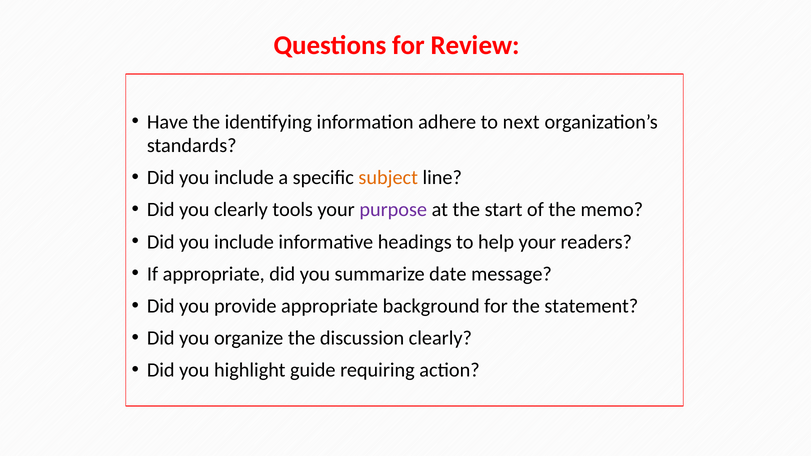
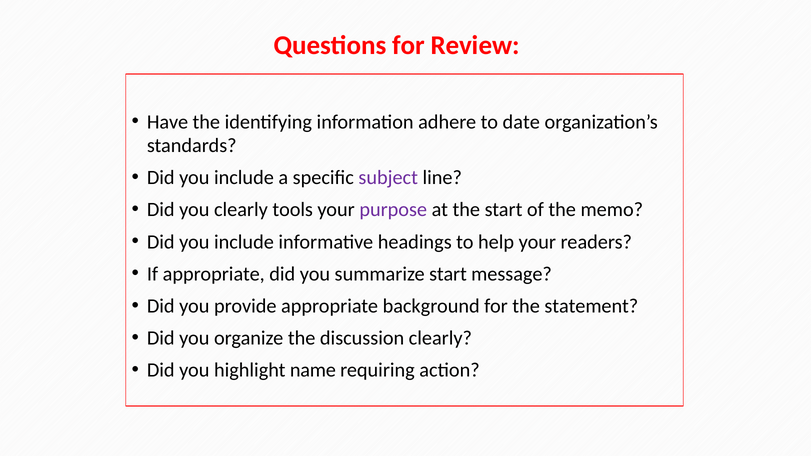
next: next -> date (521, 122)
subject colour: orange -> purple (388, 178)
summarize date: date -> start (448, 274)
guide: guide -> name (313, 370)
